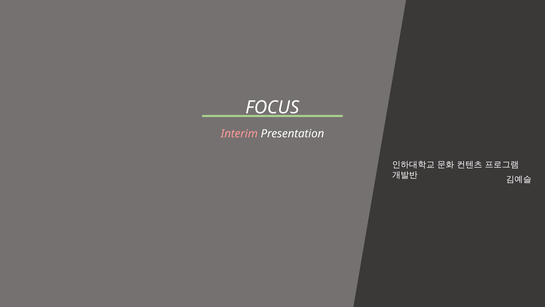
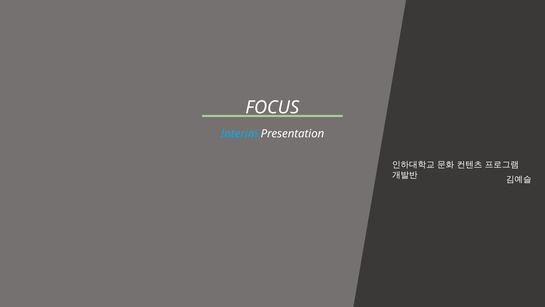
Interim colour: pink -> light blue (239, 134)
